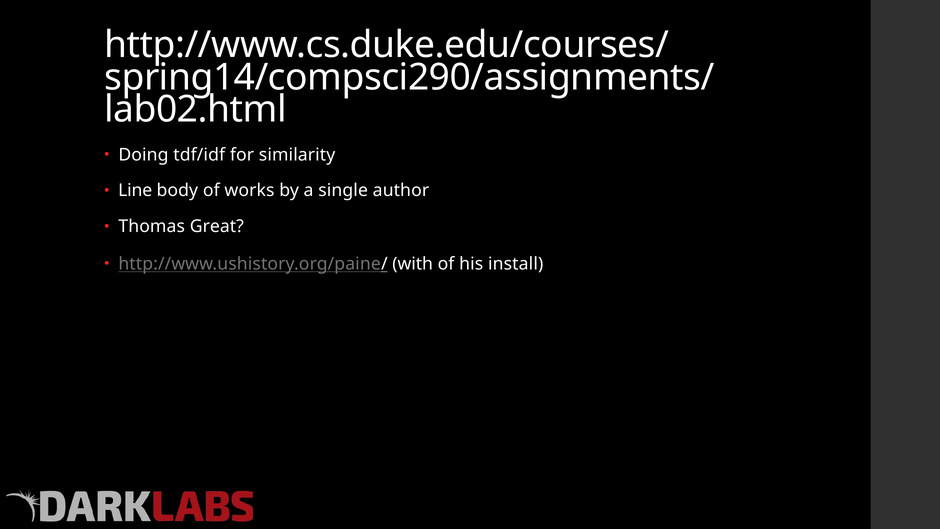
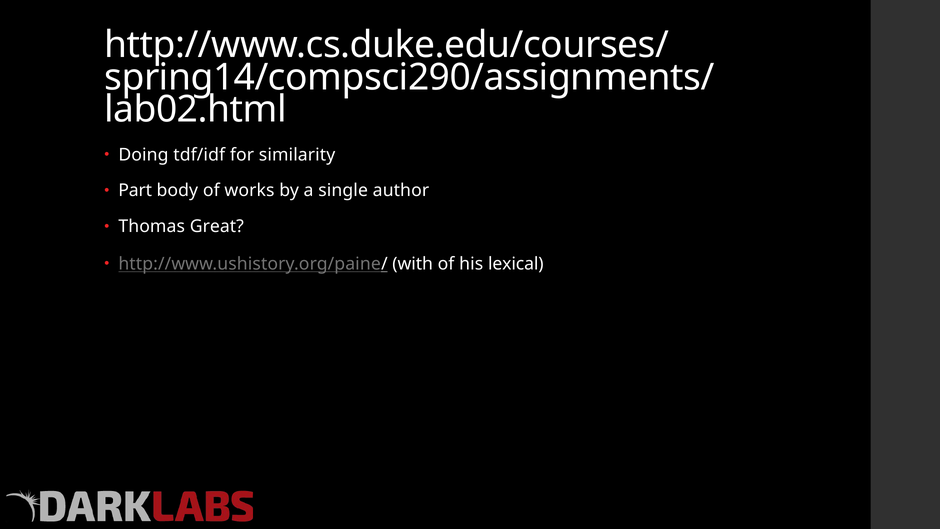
Line: Line -> Part (135, 191)
install: install -> lexical (516, 264)
